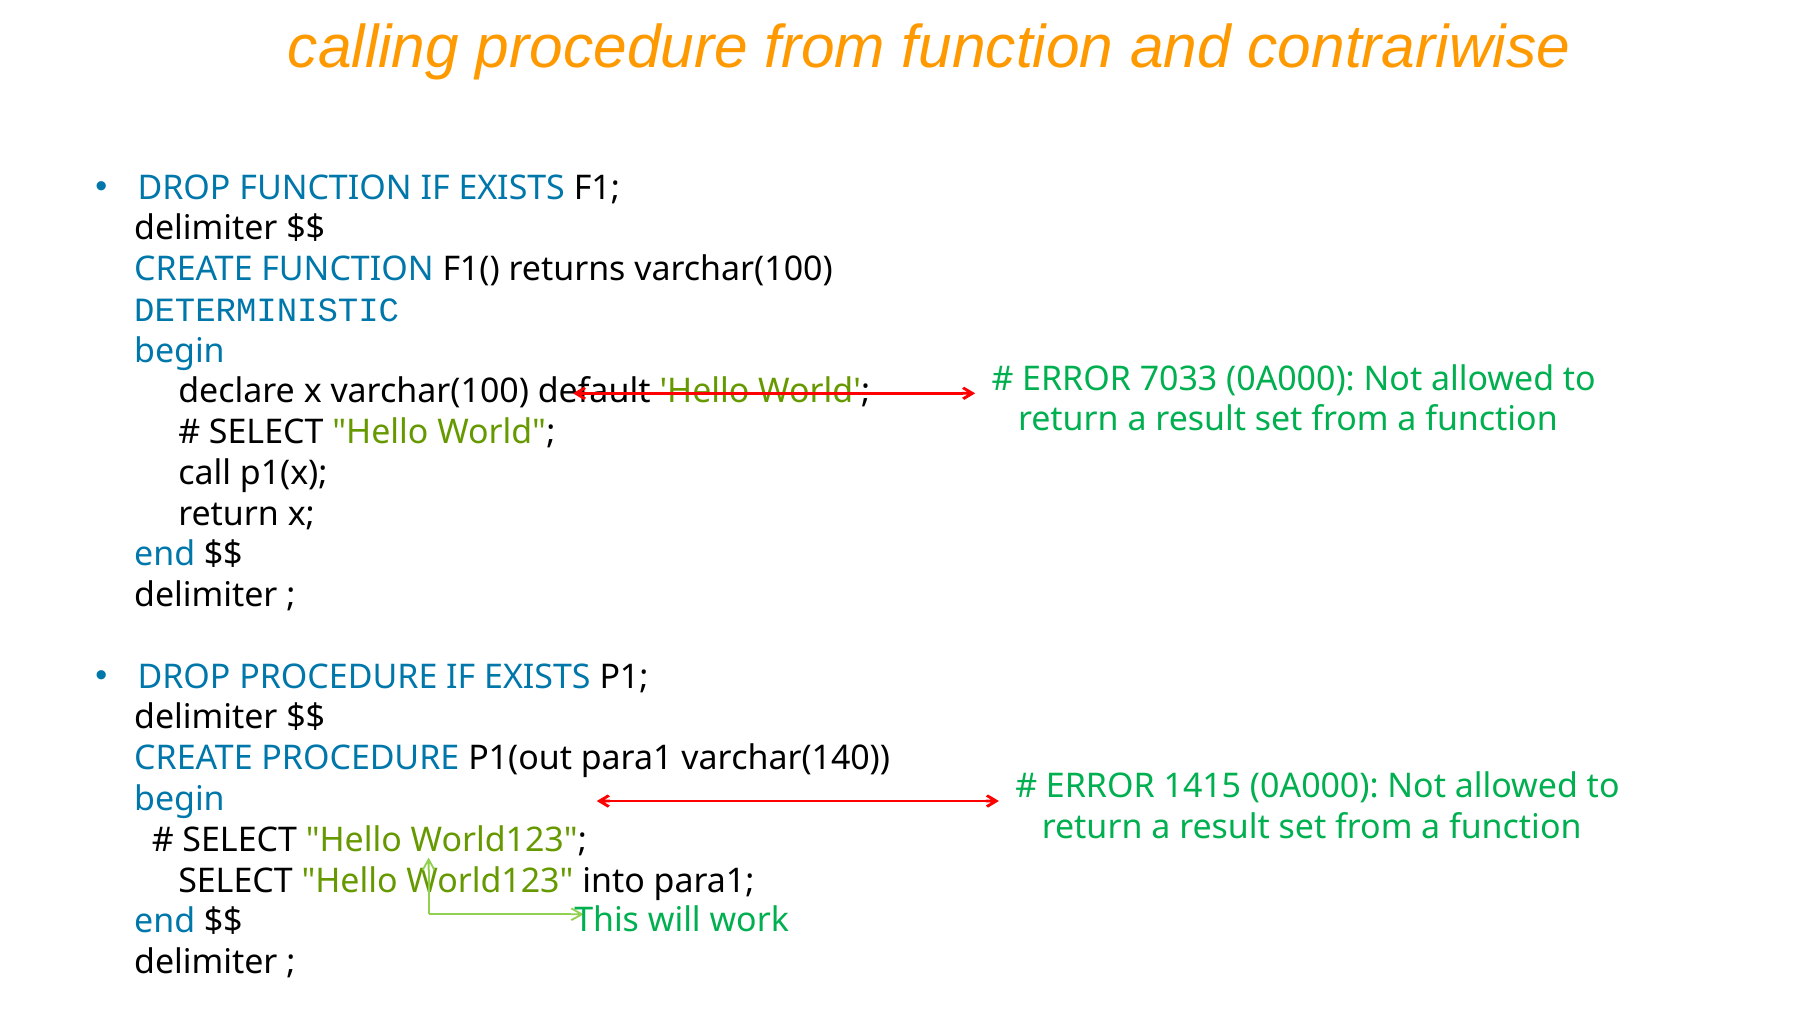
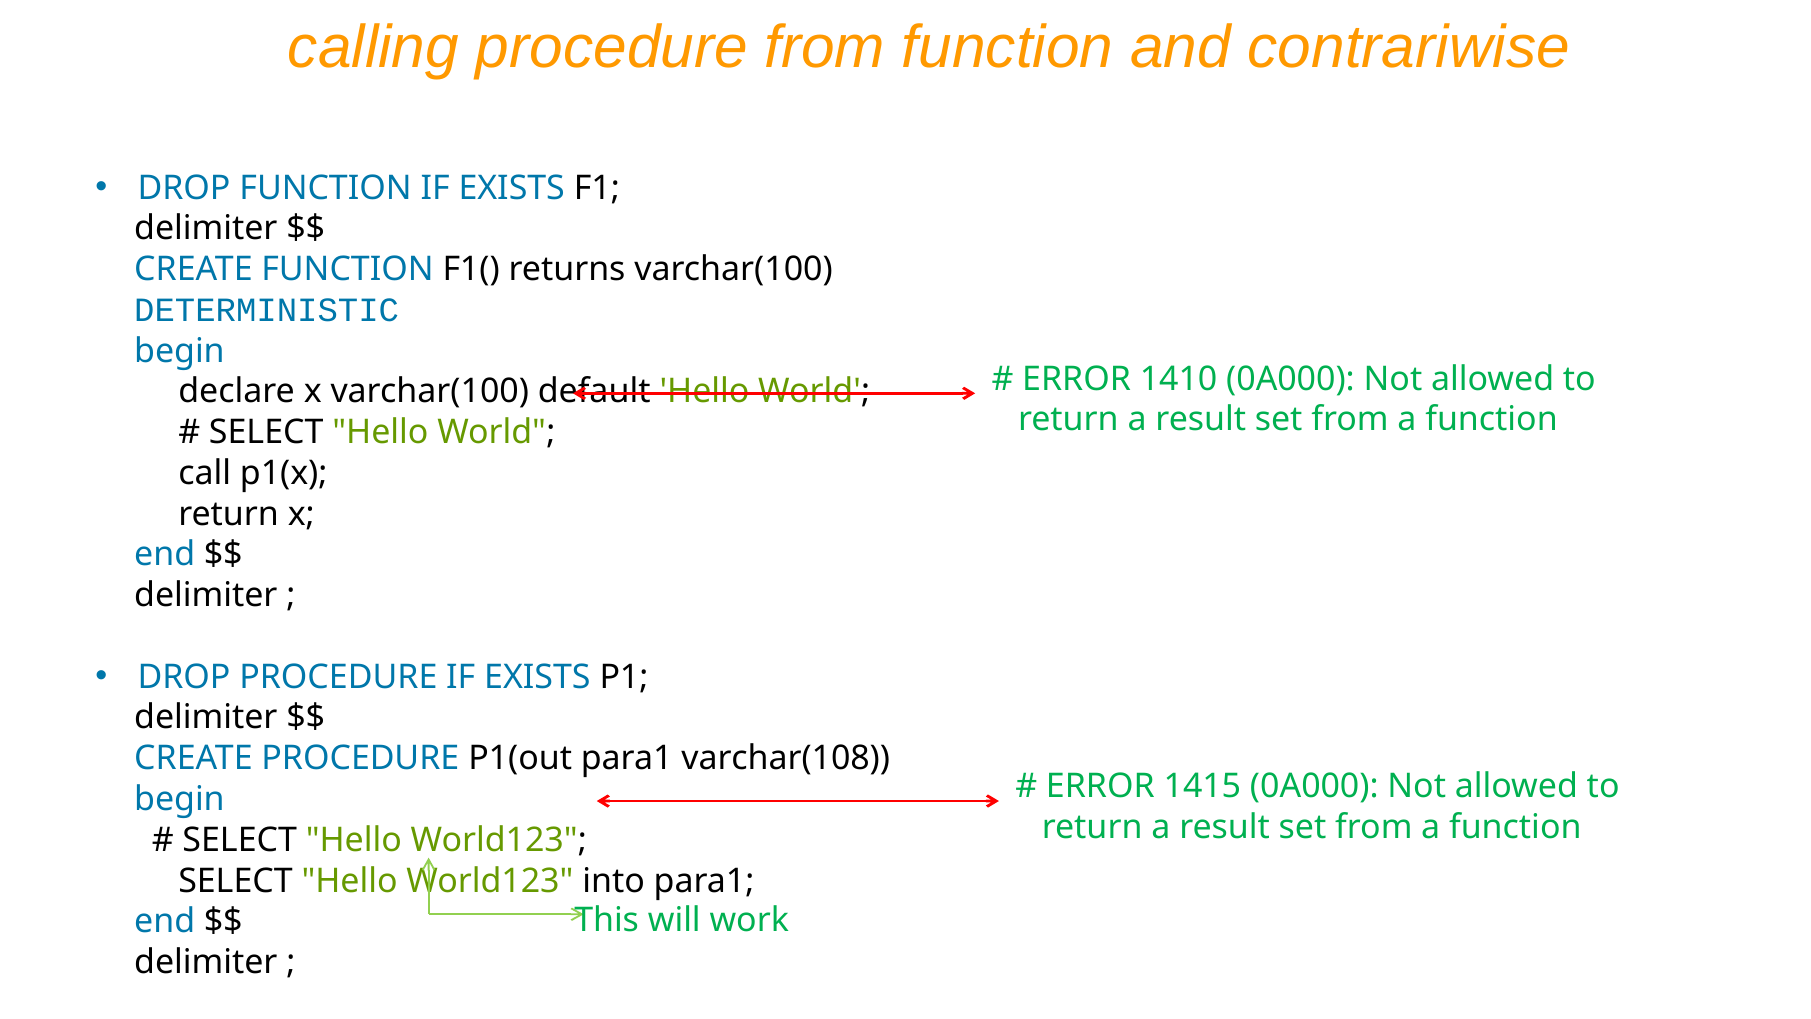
7033: 7033 -> 1410 (1179, 379)
varchar(140: varchar(140 -> varchar(108 (786, 758)
